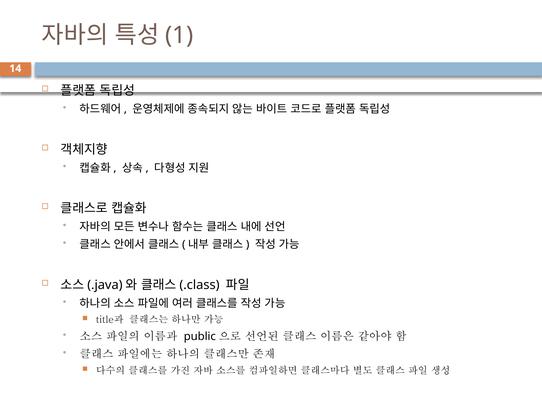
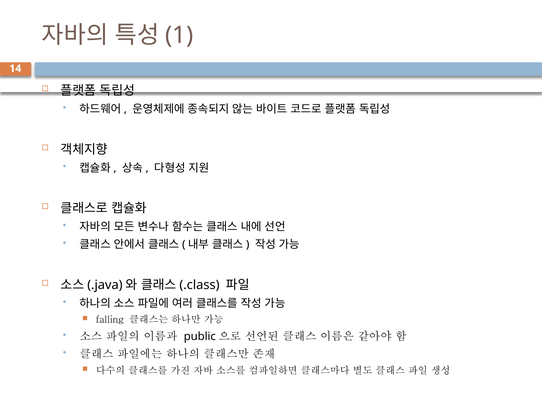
title과: title과 -> falling (110, 320)
